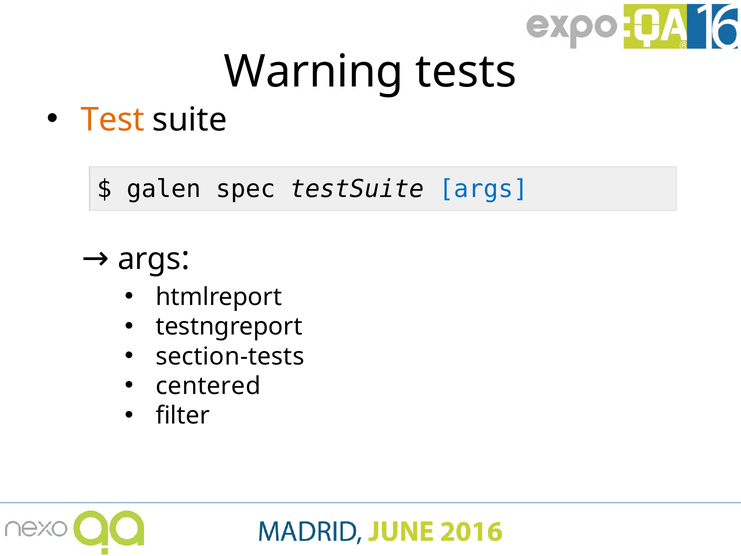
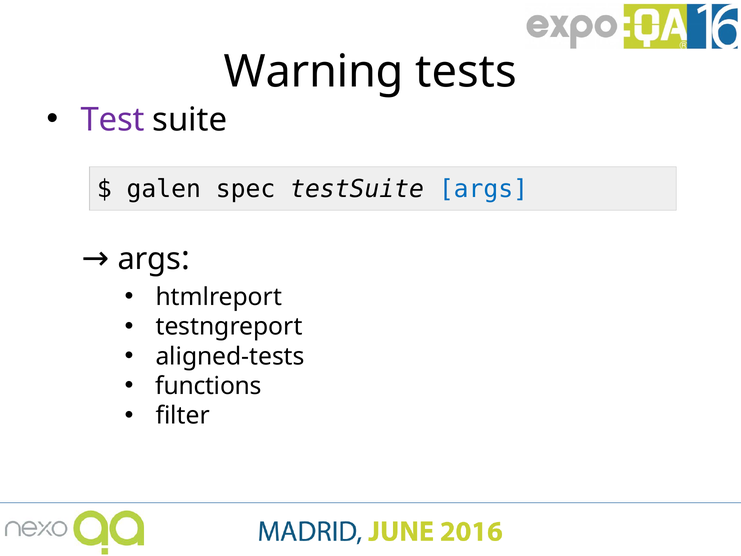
Test colour: orange -> purple (113, 120)
section-tests: section-tests -> aligned-tests (230, 356)
centered: centered -> functions (209, 386)
